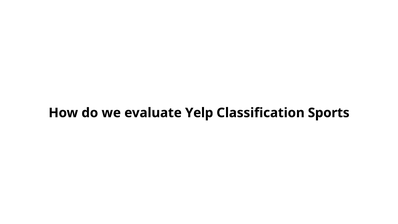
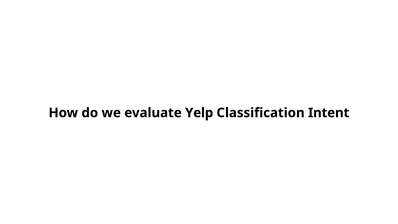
Sports: Sports -> Intent (329, 113)
